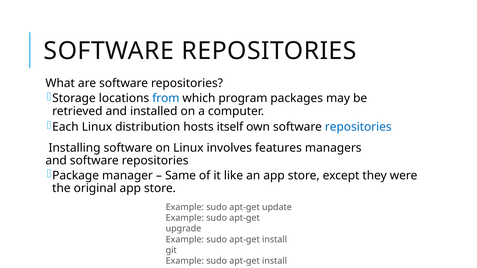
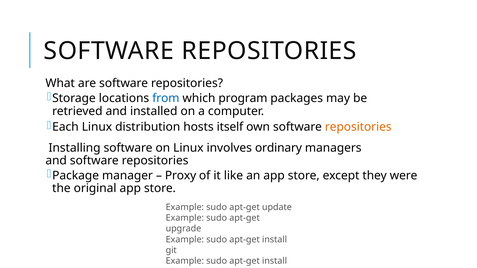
repositories colour: blue -> orange (358, 127)
features: features -> ordinary (278, 148)
Same: Same -> Proxy (181, 176)
